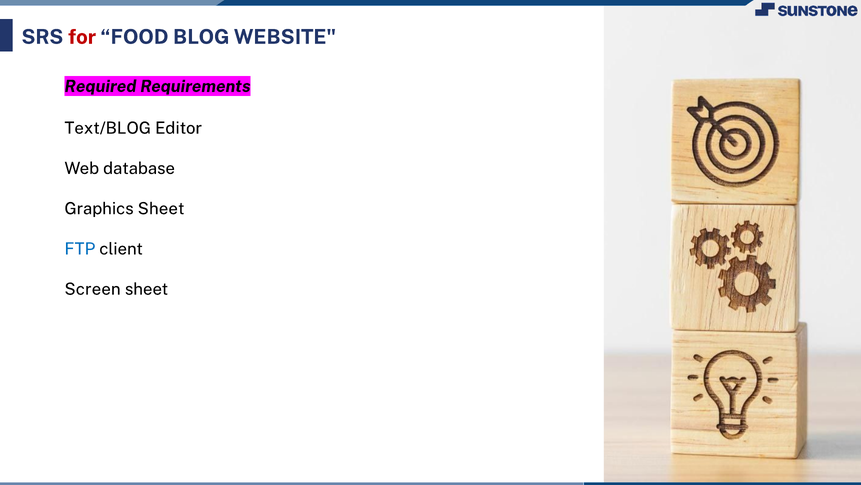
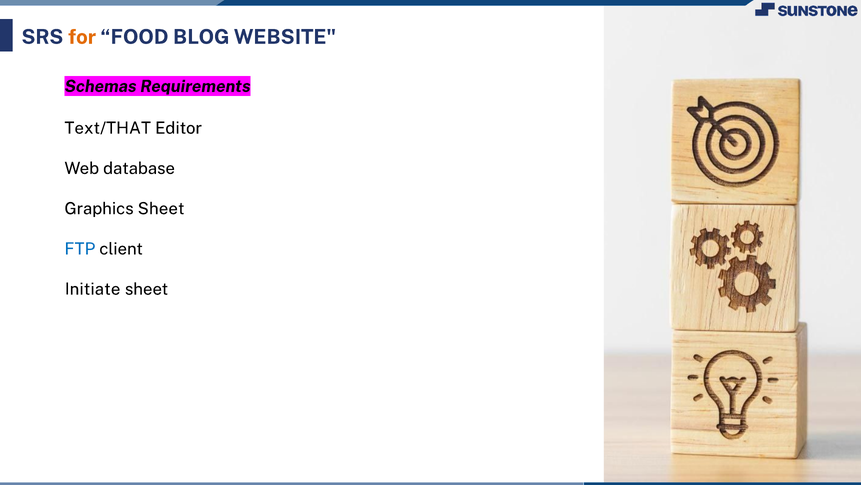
for colour: red -> orange (82, 37)
Required: Required -> Schemas (100, 86)
Text/BLOG: Text/BLOG -> Text/THAT (108, 128)
Screen: Screen -> Initiate (93, 289)
